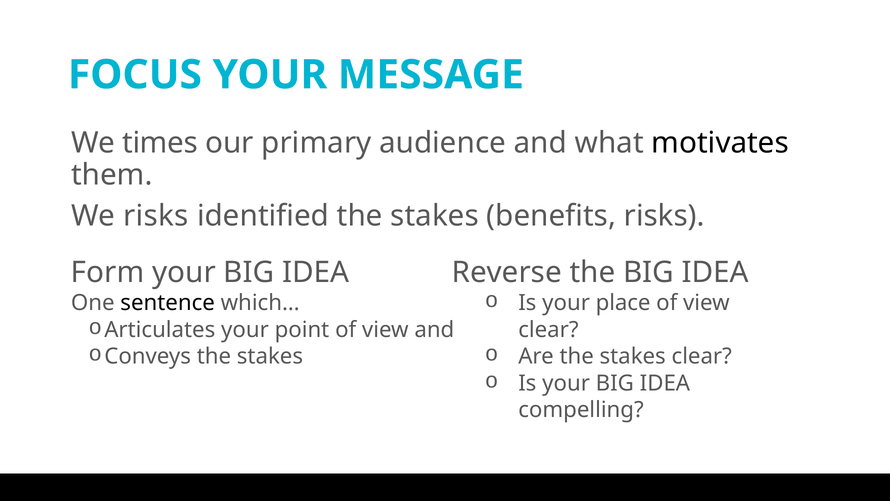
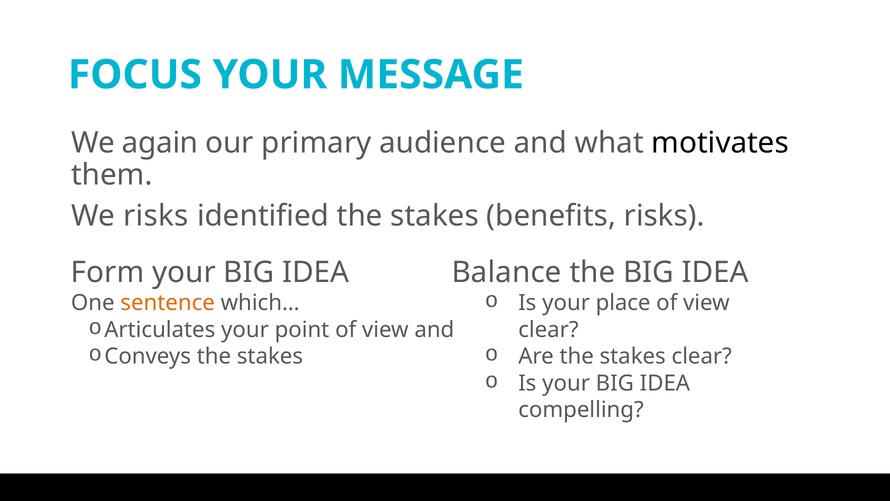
times: times -> again (160, 143)
Reverse: Reverse -> Balance (507, 272)
sentence colour: black -> orange (168, 303)
